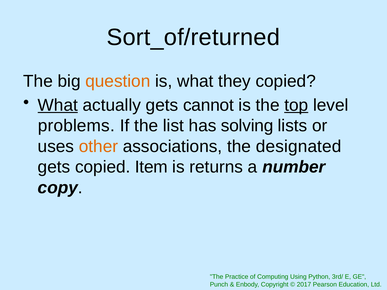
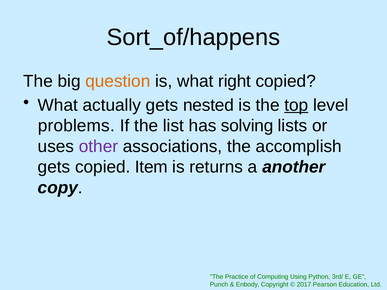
Sort_of/returned: Sort_of/returned -> Sort_of/happens (193, 37)
they: they -> right (235, 81)
What underline: present -> none (58, 105)
cannot: cannot -> nested (208, 105)
other colour: orange -> purple (98, 147)
designated: designated -> accomplish (299, 147)
number: number -> another (294, 167)
